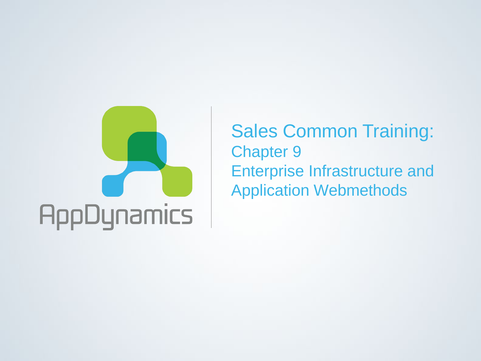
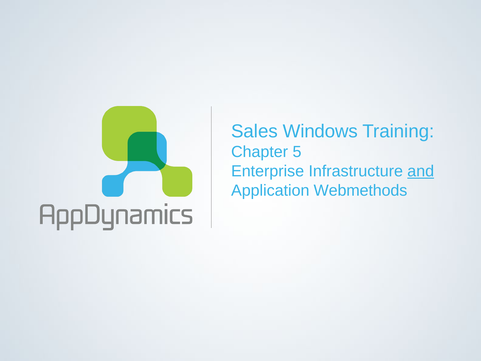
Common: Common -> Windows (320, 131)
9: 9 -> 5 (297, 152)
and underline: none -> present (421, 171)
